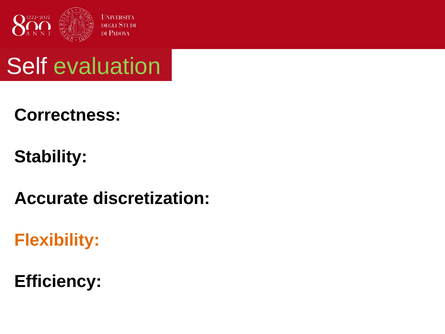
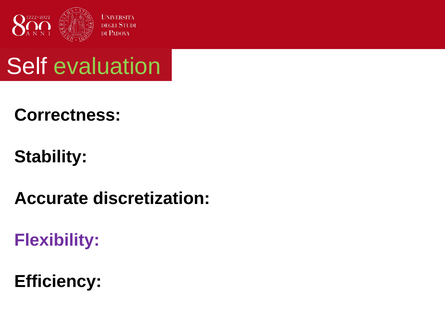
Flexibility colour: orange -> purple (57, 240)
